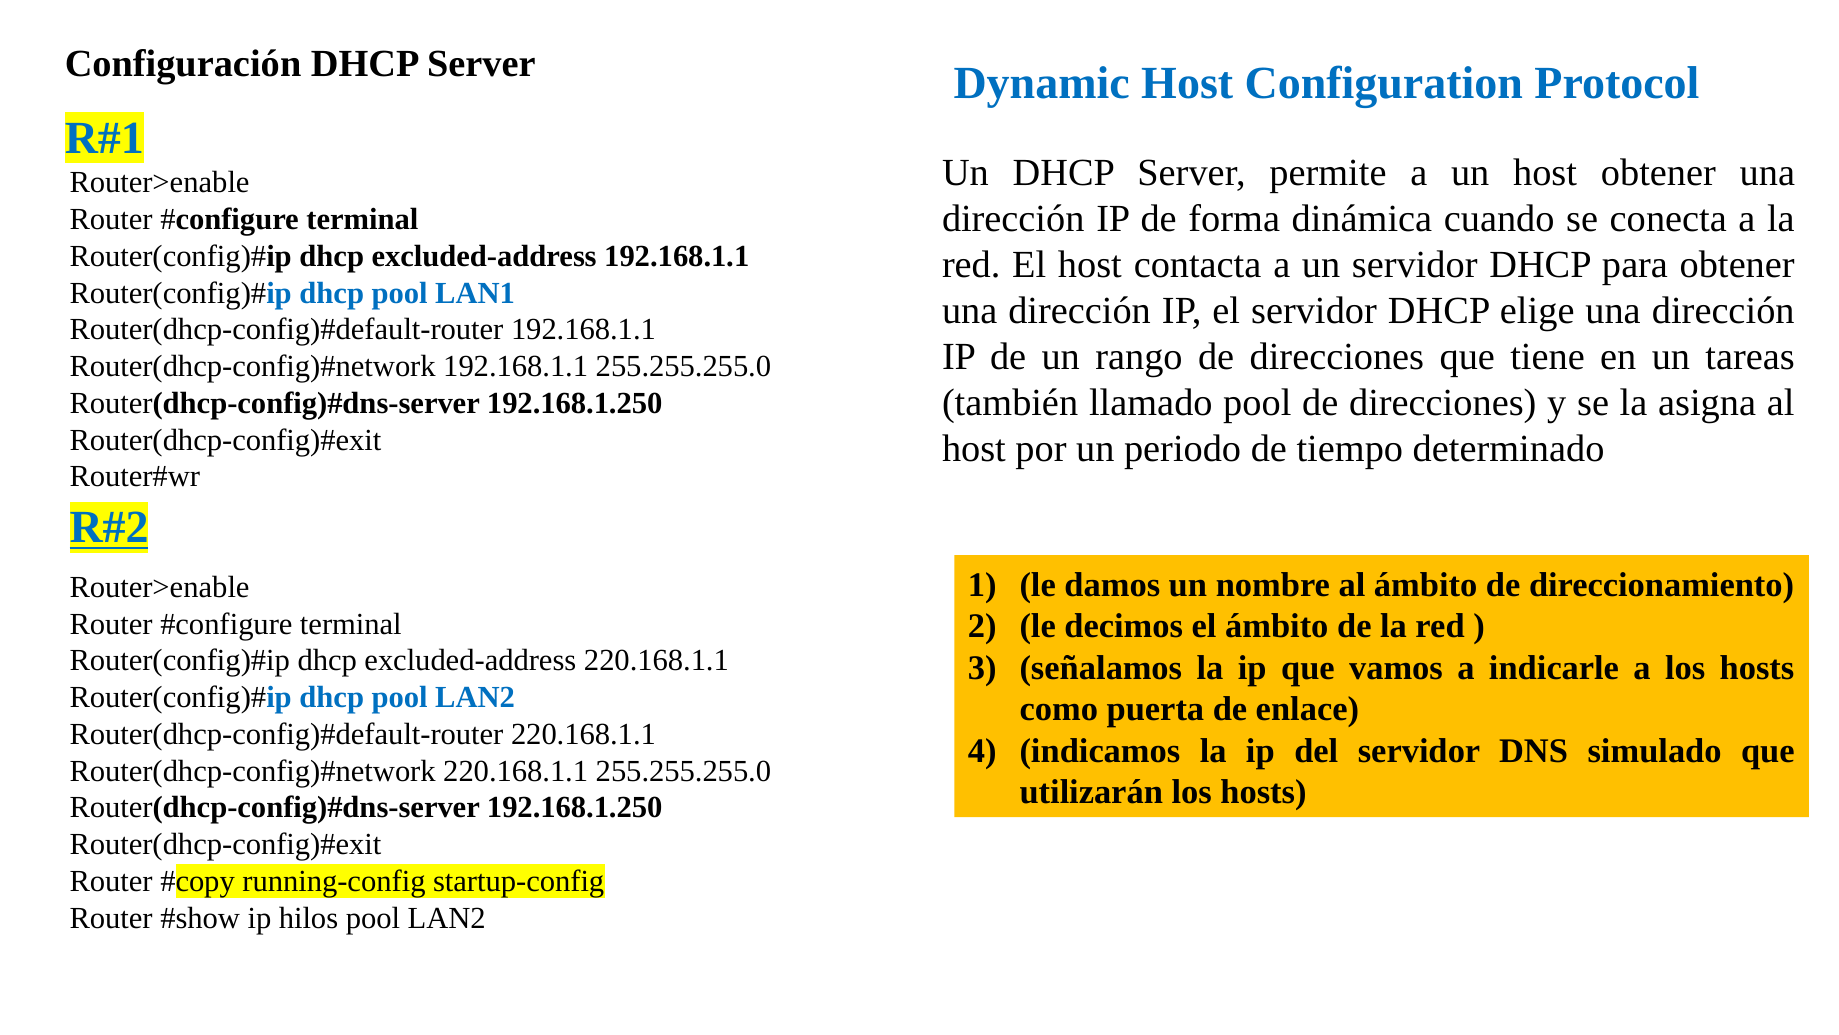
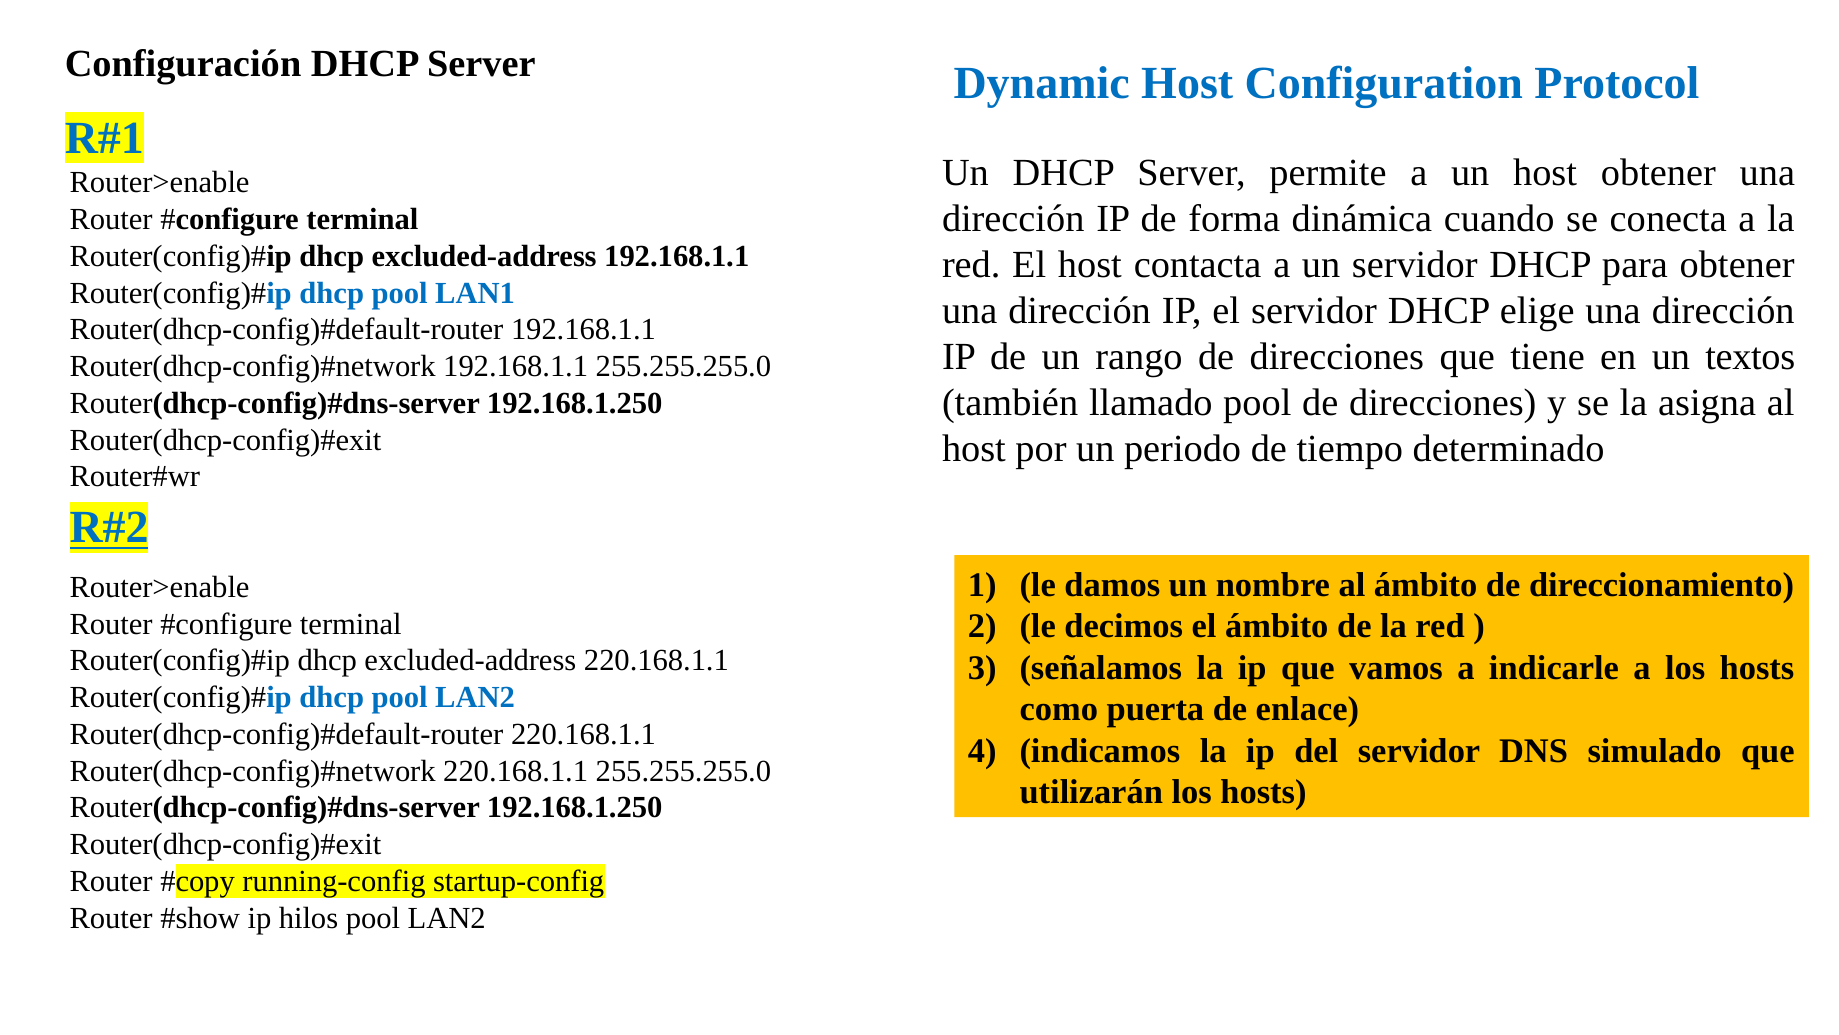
tareas: tareas -> textos (1750, 357)
